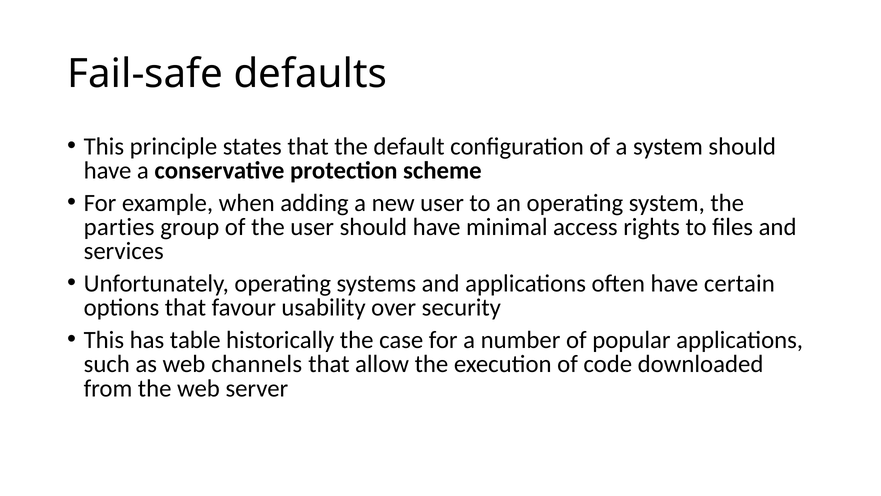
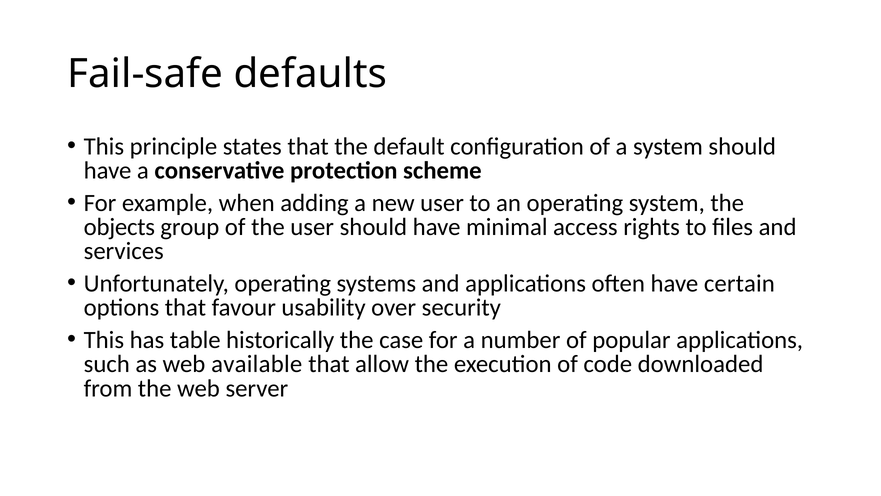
parties: parties -> objects (119, 227)
channels: channels -> available (257, 364)
